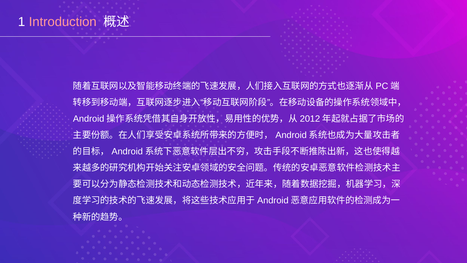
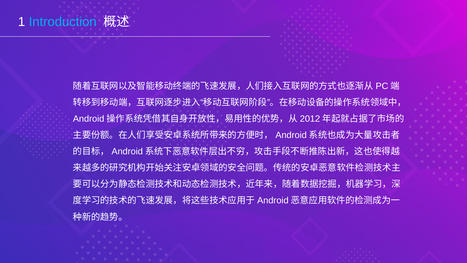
Introduction colour: pink -> light blue (63, 22)
